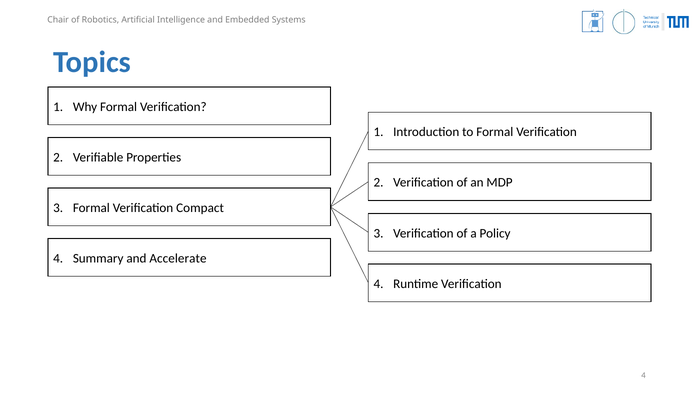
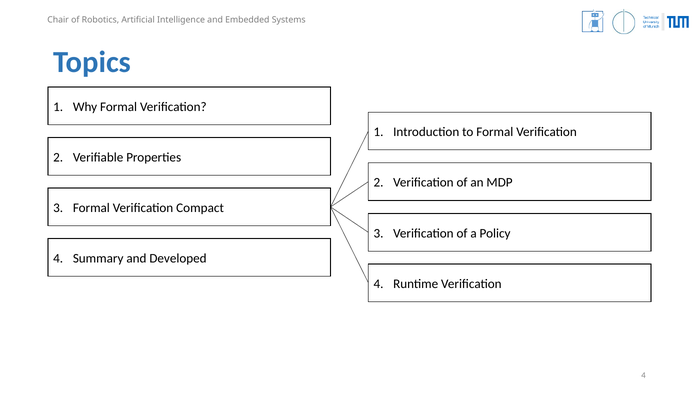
Accelerate: Accelerate -> Developed (178, 258)
